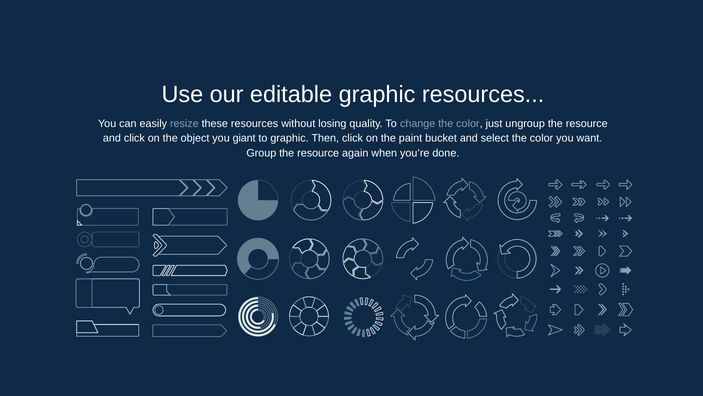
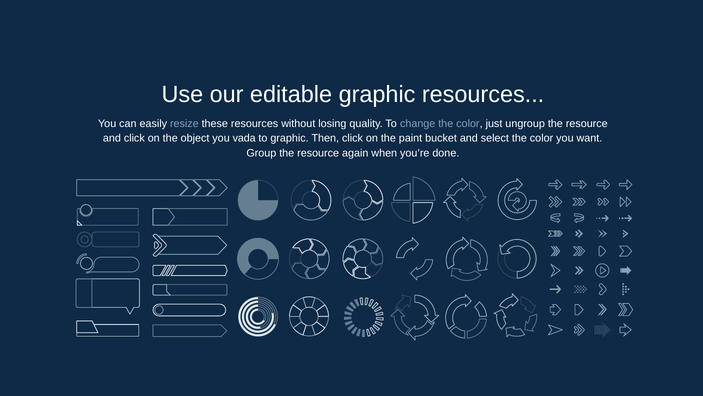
giant: giant -> vada (244, 138)
